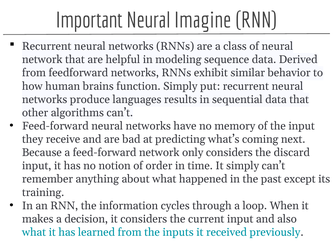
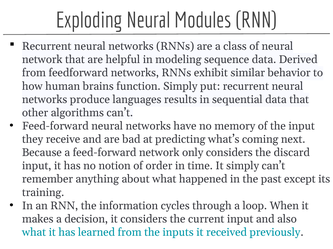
Important: Important -> Exploding (89, 20)
Imagine: Imagine -> Modules (203, 20)
